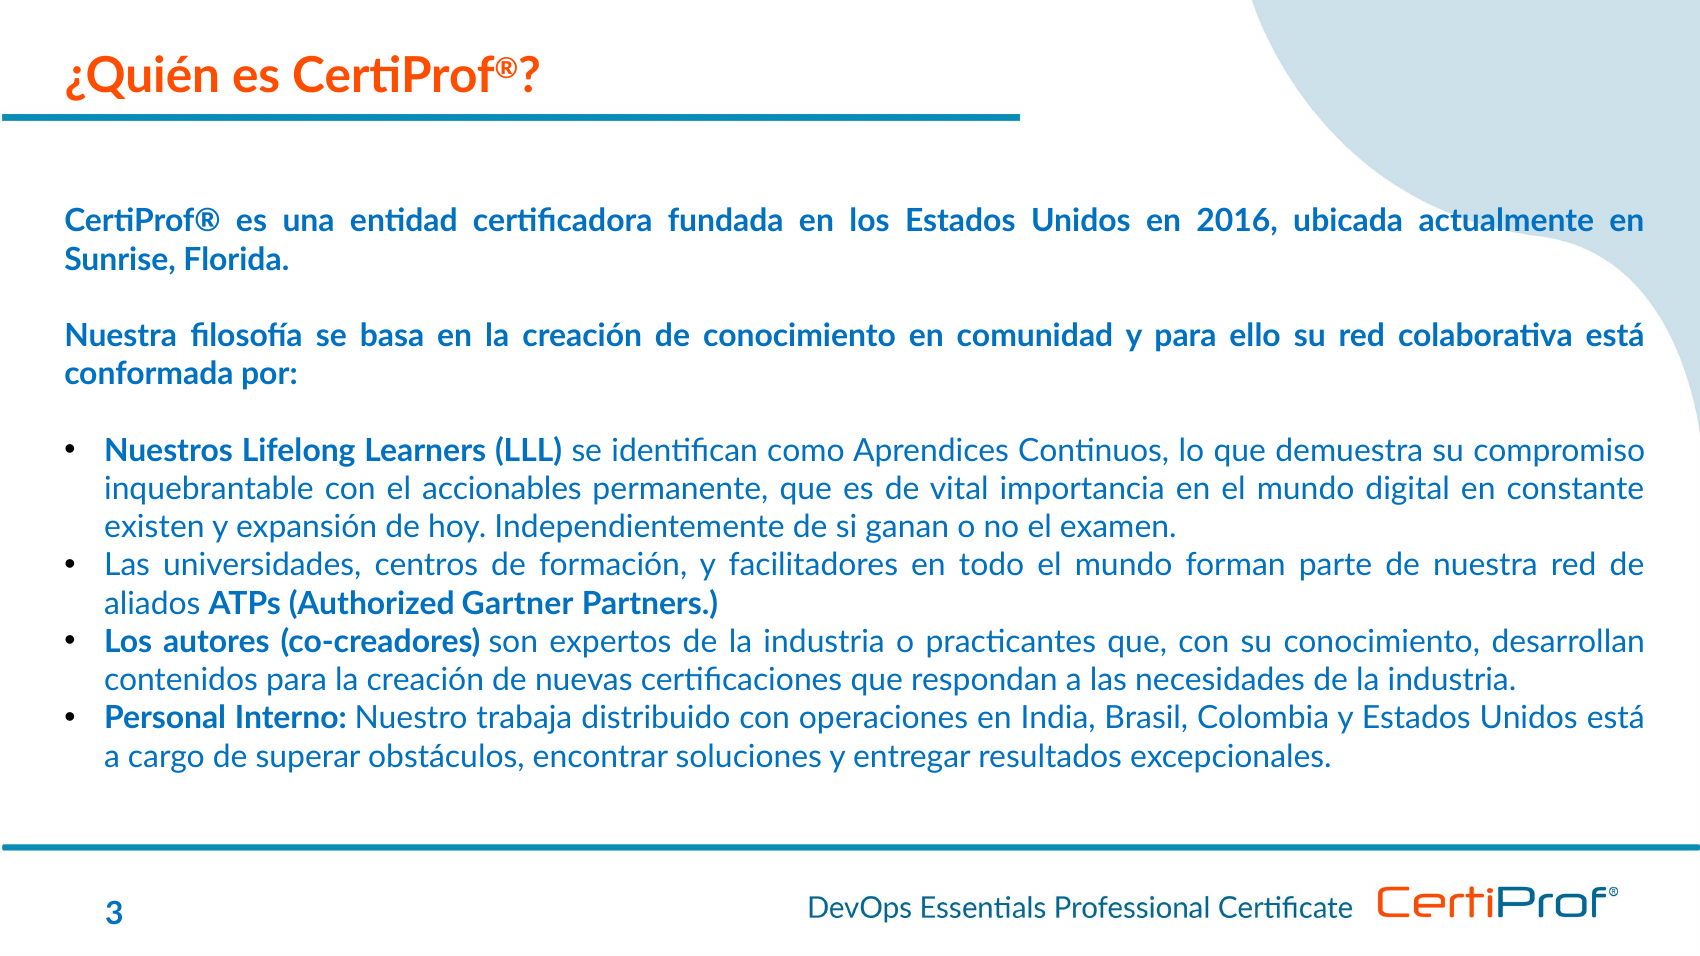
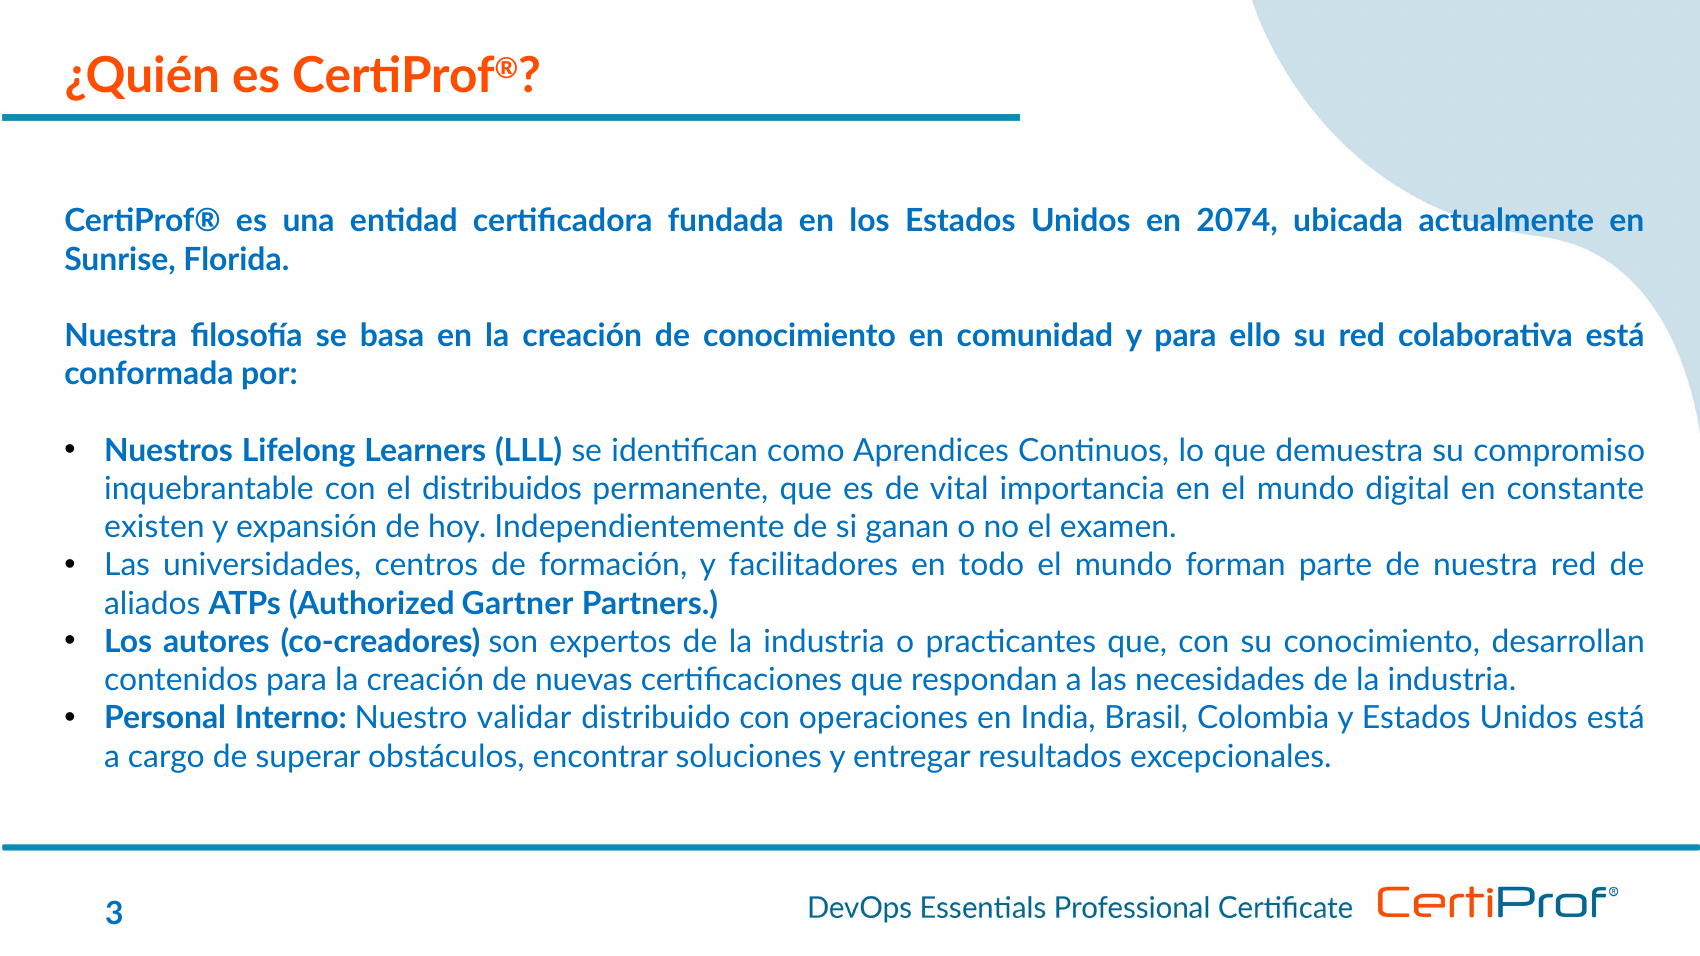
2016: 2016 -> 2074 (1237, 221)
accionables: accionables -> distribuidos (502, 489)
trabaja: trabaja -> validar (524, 719)
